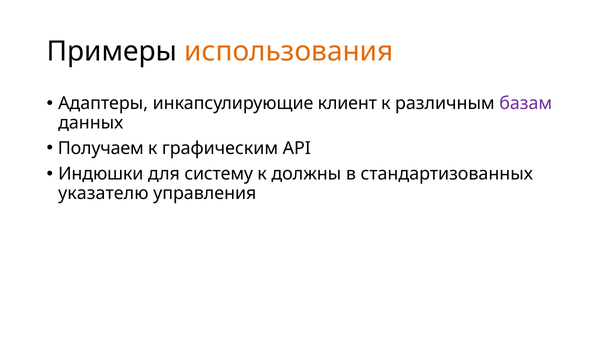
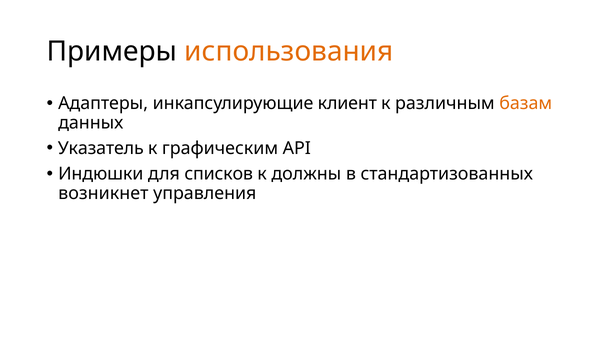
базам colour: purple -> orange (526, 103)
Получаем: Получаем -> Указатель (101, 148)
систему: систему -> списков (219, 174)
указателю: указателю -> возникнет (103, 193)
